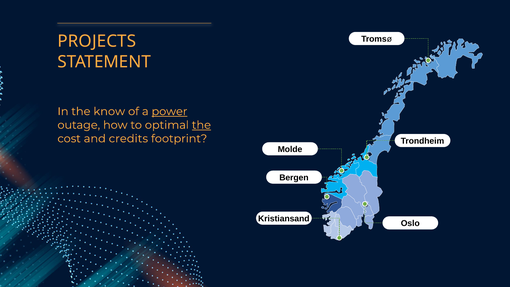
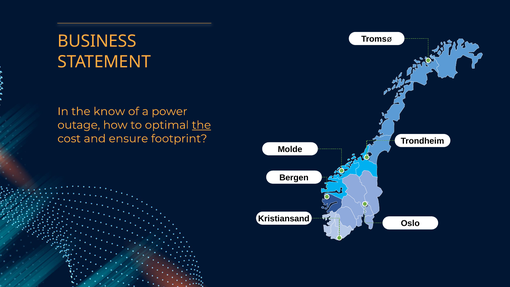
PROJECTS: PROJECTS -> BUSINESS (97, 41)
power underline: present -> none (169, 111)
credits: credits -> ensure (128, 139)
